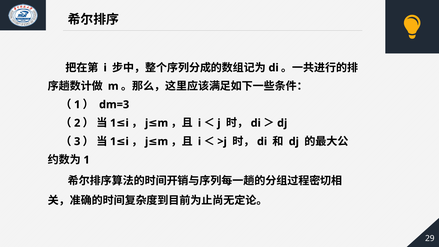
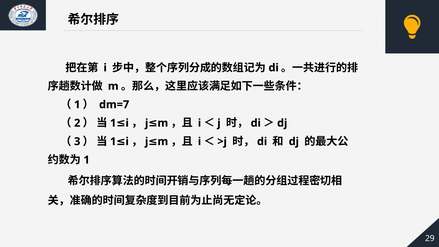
dm=3: dm=3 -> dm=7 (114, 105)
